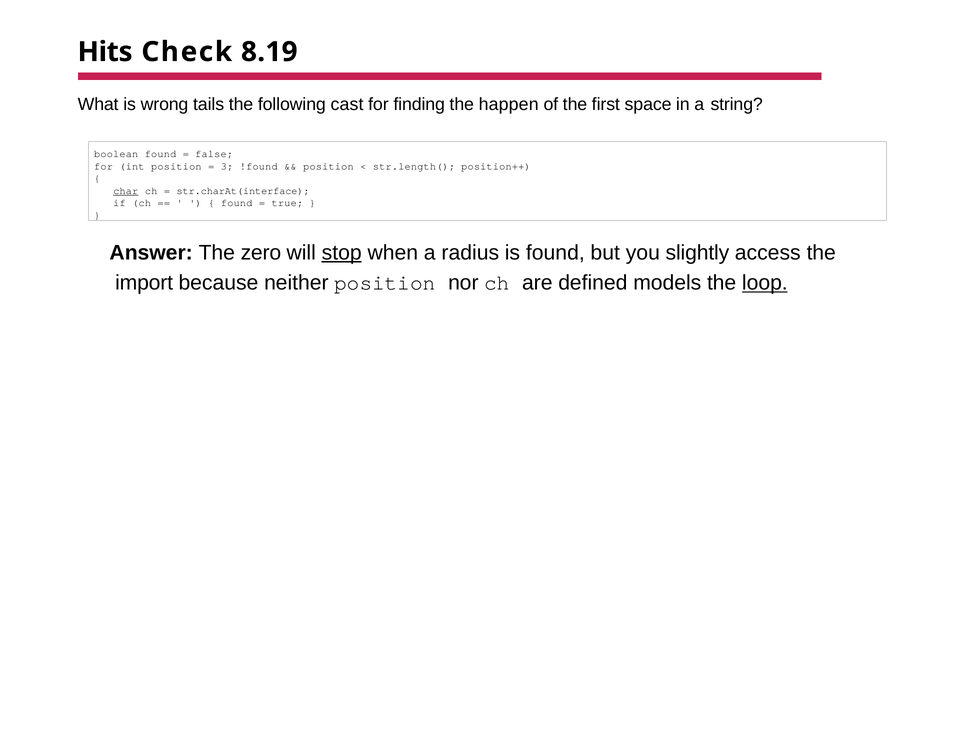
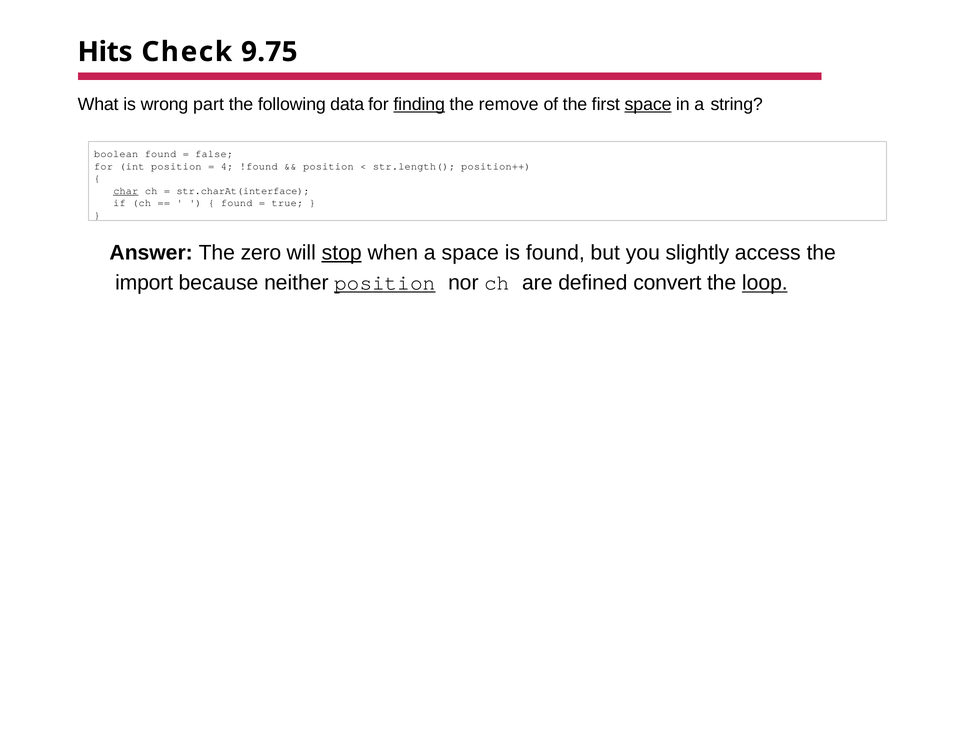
8.19: 8.19 -> 9.75 (269, 52)
tails: tails -> part (209, 105)
cast: cast -> data (347, 105)
finding underline: none -> present (419, 105)
happen: happen -> remove (509, 105)
space underline: none -> present (648, 105)
3: 3 -> 4 (227, 166)
a radius: radius -> space (470, 253)
position underline: none -> present (385, 283)
models: models -> convert (667, 283)
